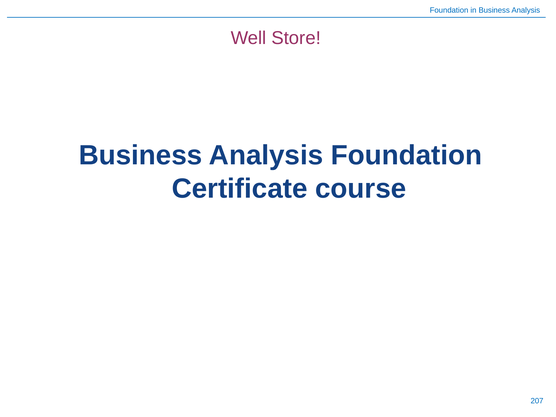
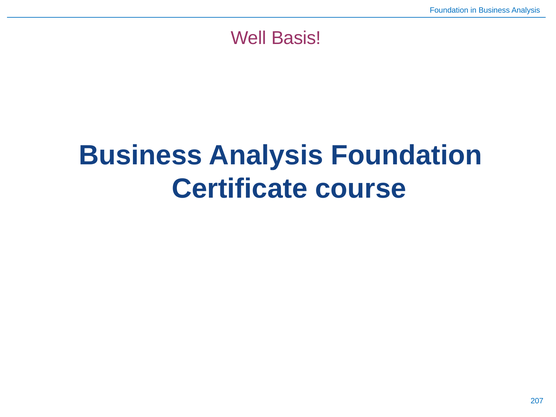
Store: Store -> Basis (296, 38)
